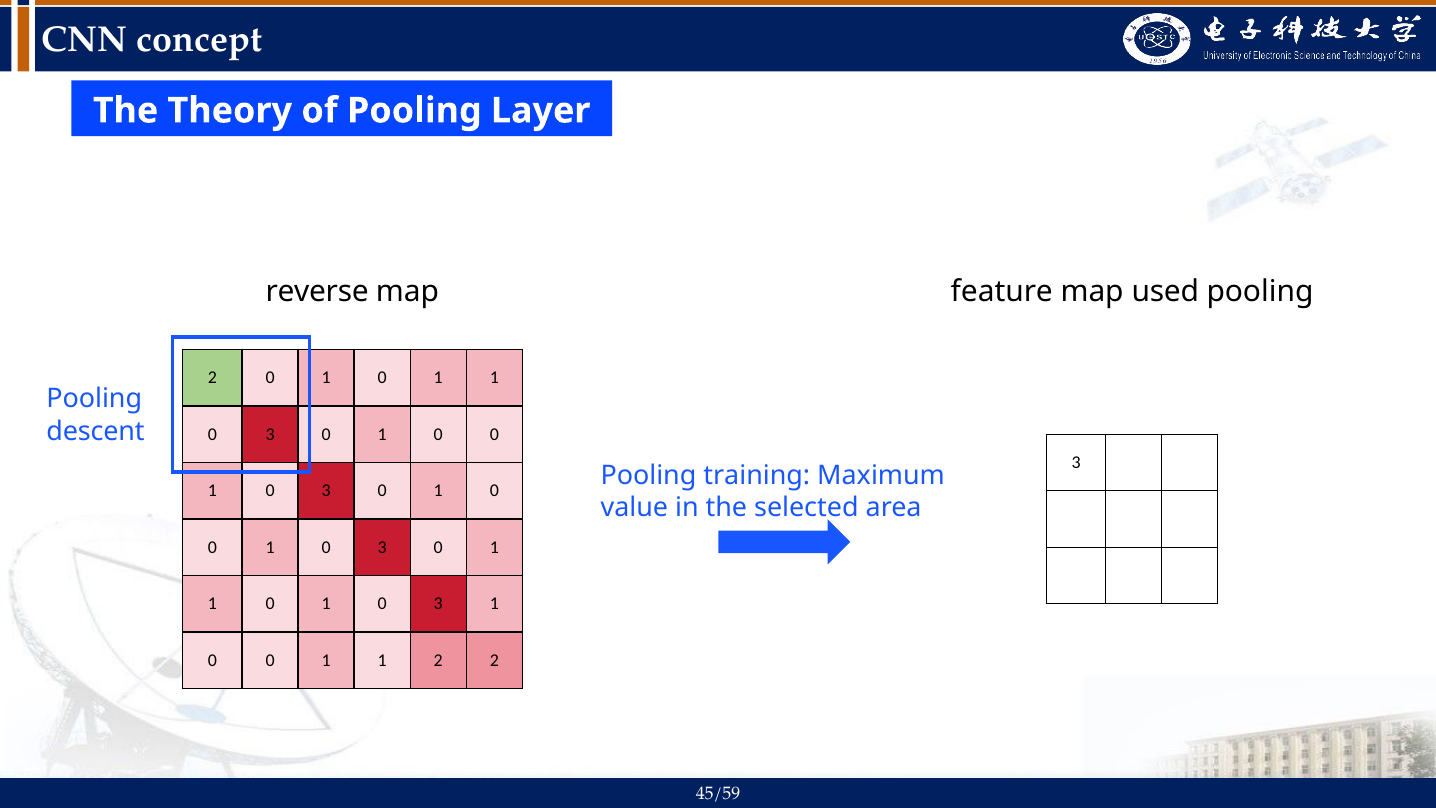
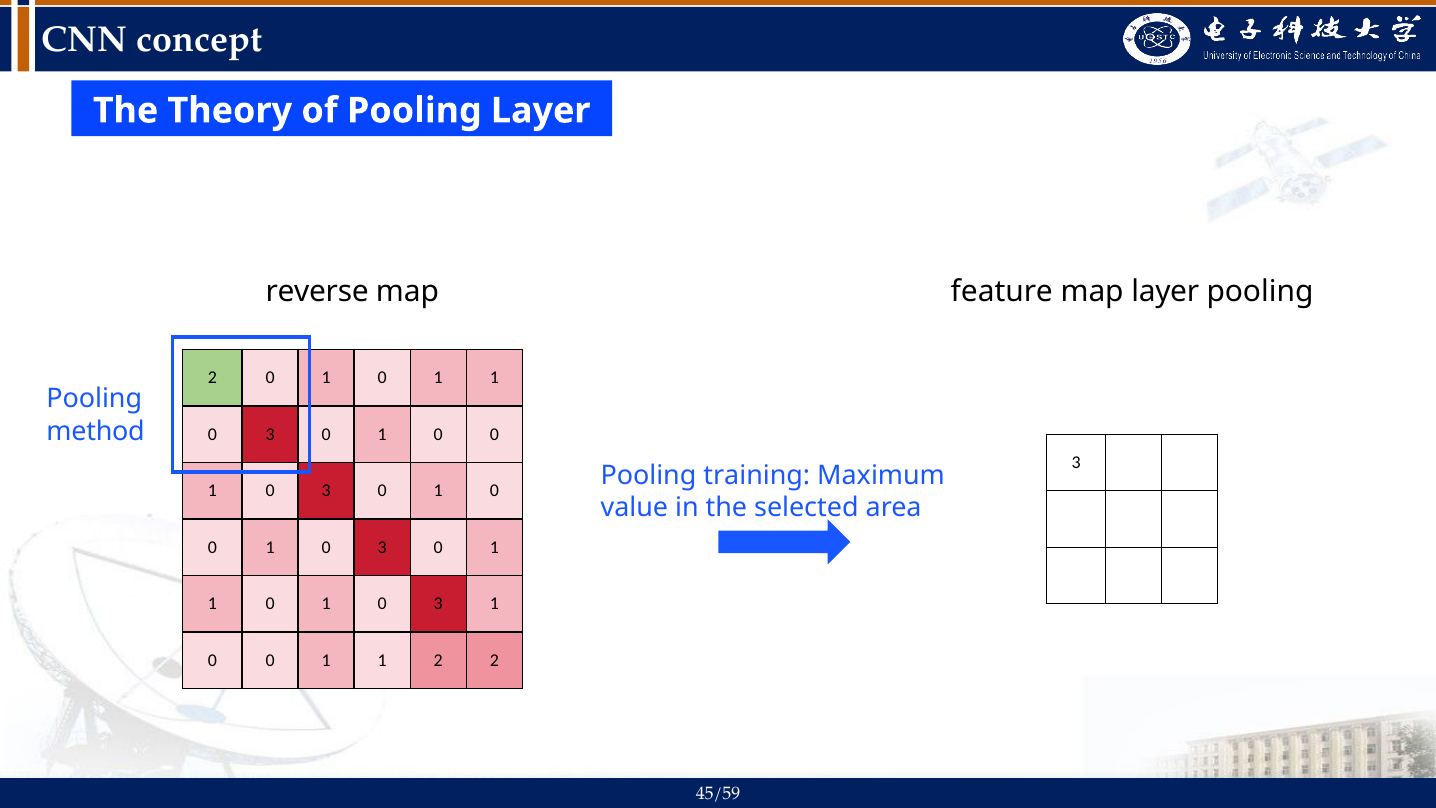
map used: used -> layer (1165, 292)
descent: descent -> method (96, 431)
